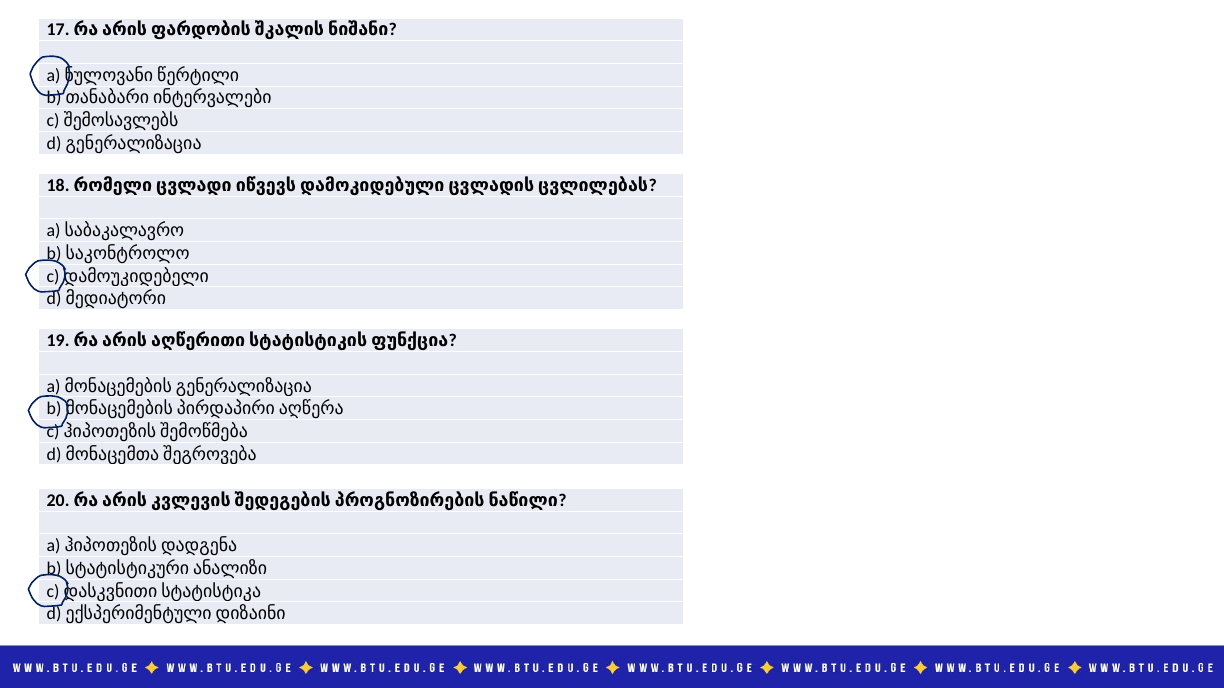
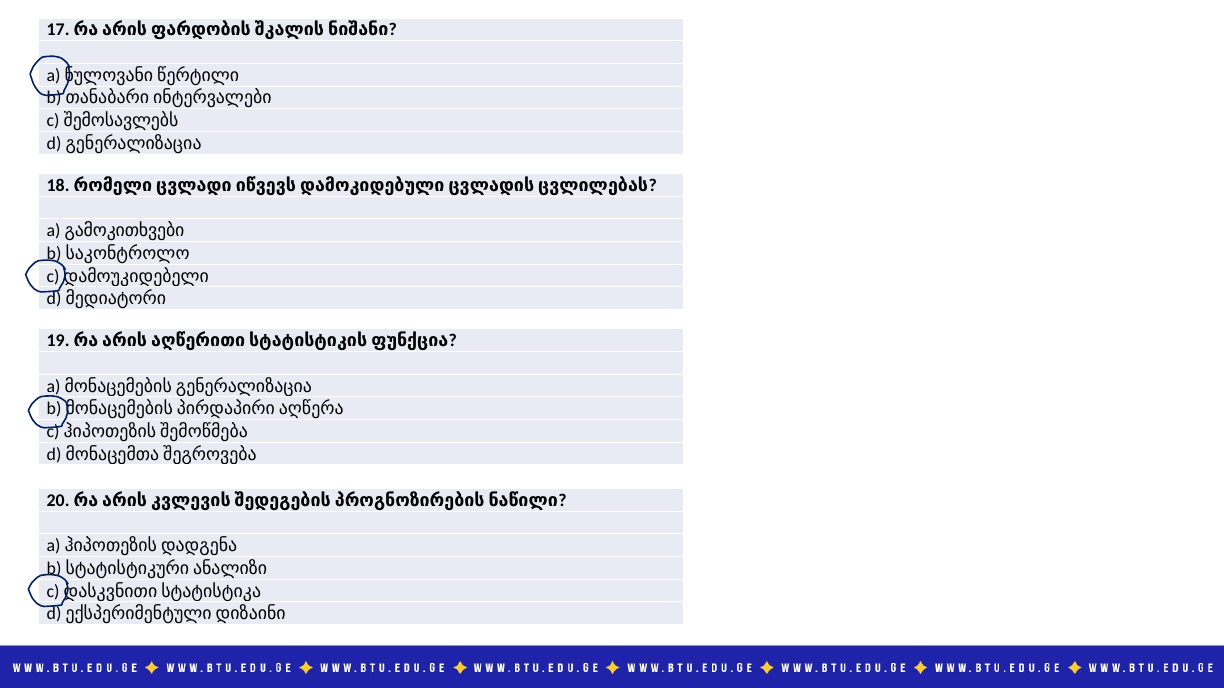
საბაკალავრო: საბაკალავრო -> გამოკითხვები (124, 231)
